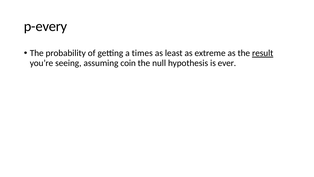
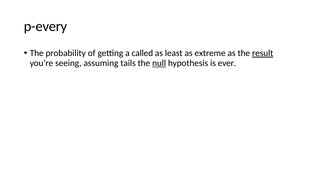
times: times -> called (142, 53)
coin: coin -> tails (128, 63)
null underline: none -> present (159, 63)
